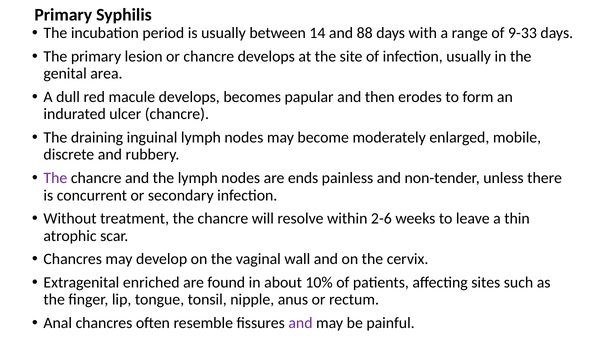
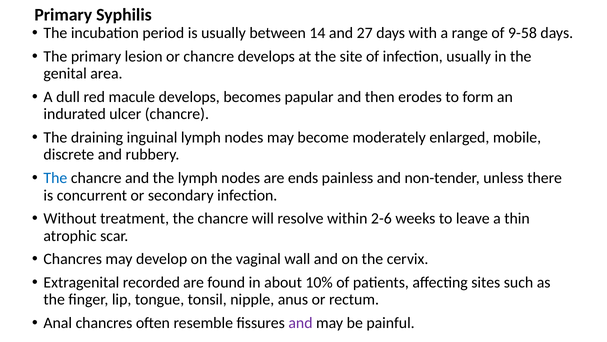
88: 88 -> 27 (365, 33)
9-33: 9-33 -> 9-58 (522, 33)
The colour: purple -> blue (55, 178)
enriched: enriched -> recorded (151, 282)
